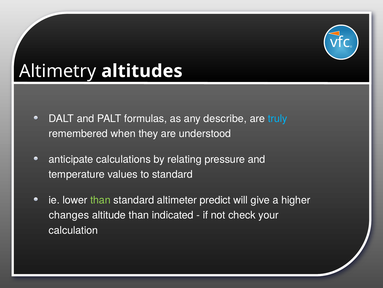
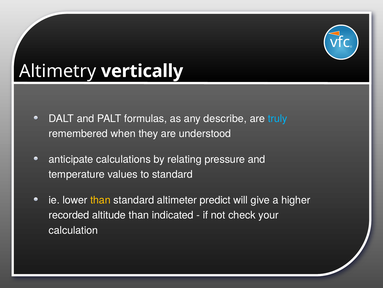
altitudes: altitudes -> vertically (142, 71)
than colour: light green -> yellow (100, 200)
changes: changes -> recorded (69, 215)
